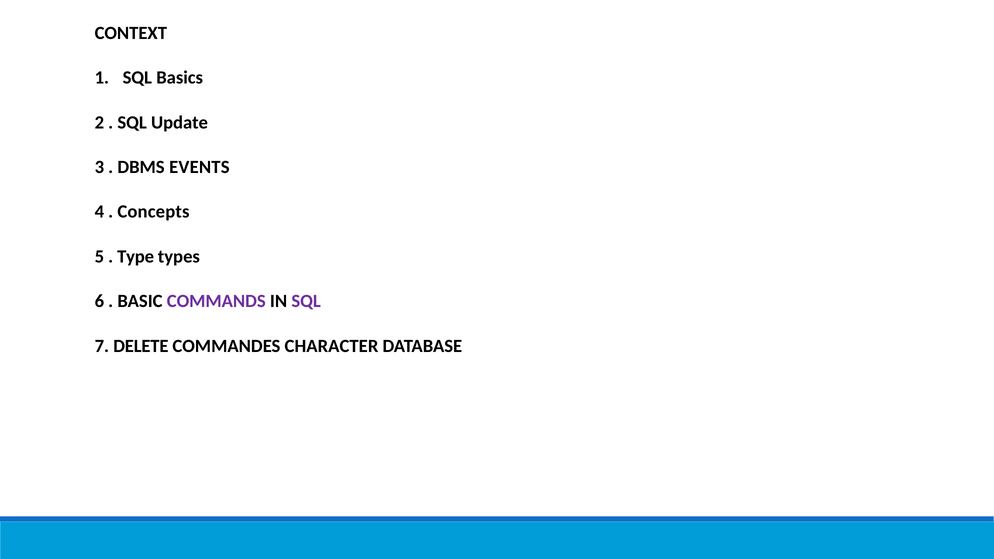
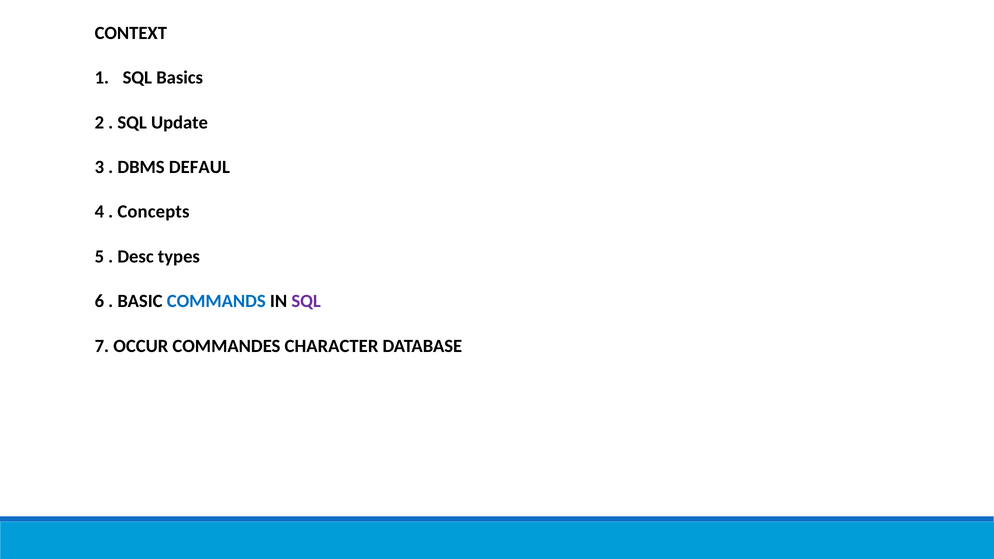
EVENTS: EVENTS -> DEFAUL (199, 167)
Type: Type -> Desc (136, 257)
COMMANDS colour: purple -> blue (216, 301)
DELETE: DELETE -> OCCUR (141, 346)
